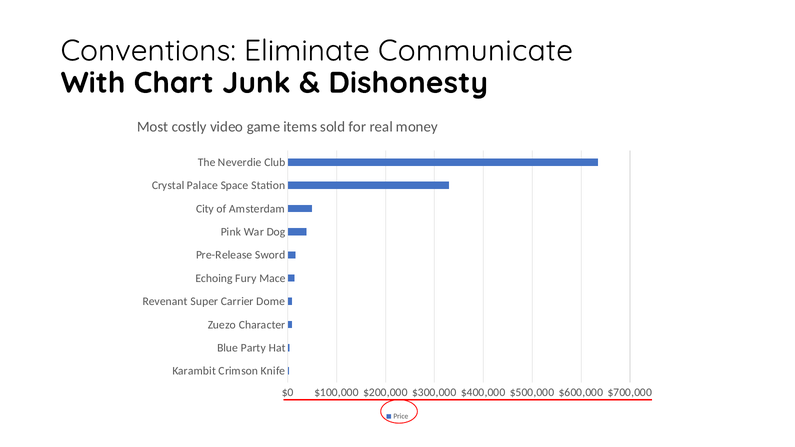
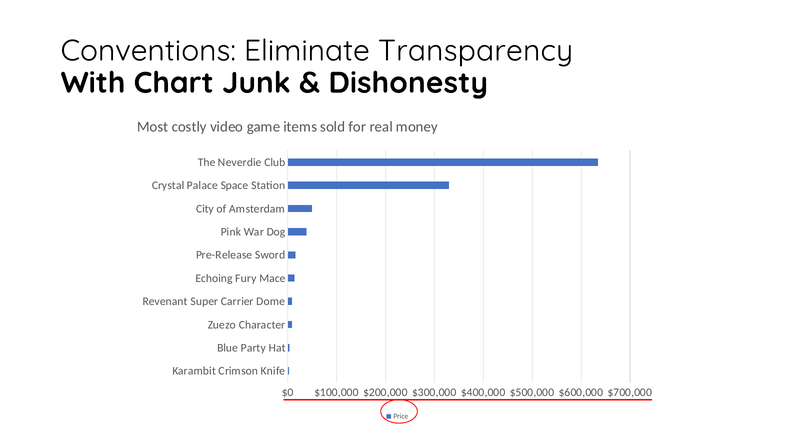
Communicate: Communicate -> Transparency (476, 51)
